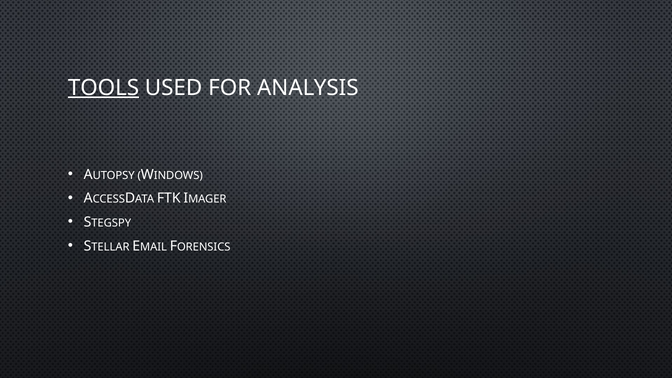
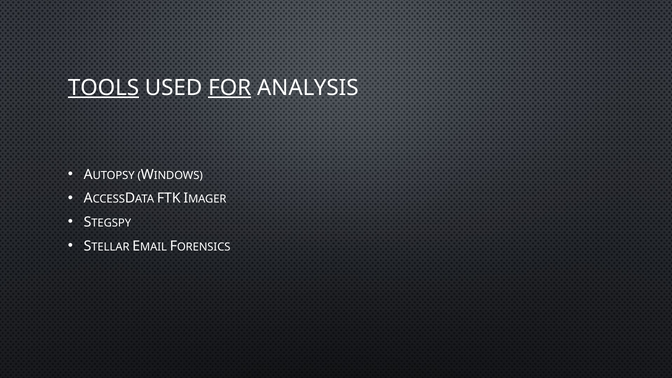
FOR underline: none -> present (230, 88)
